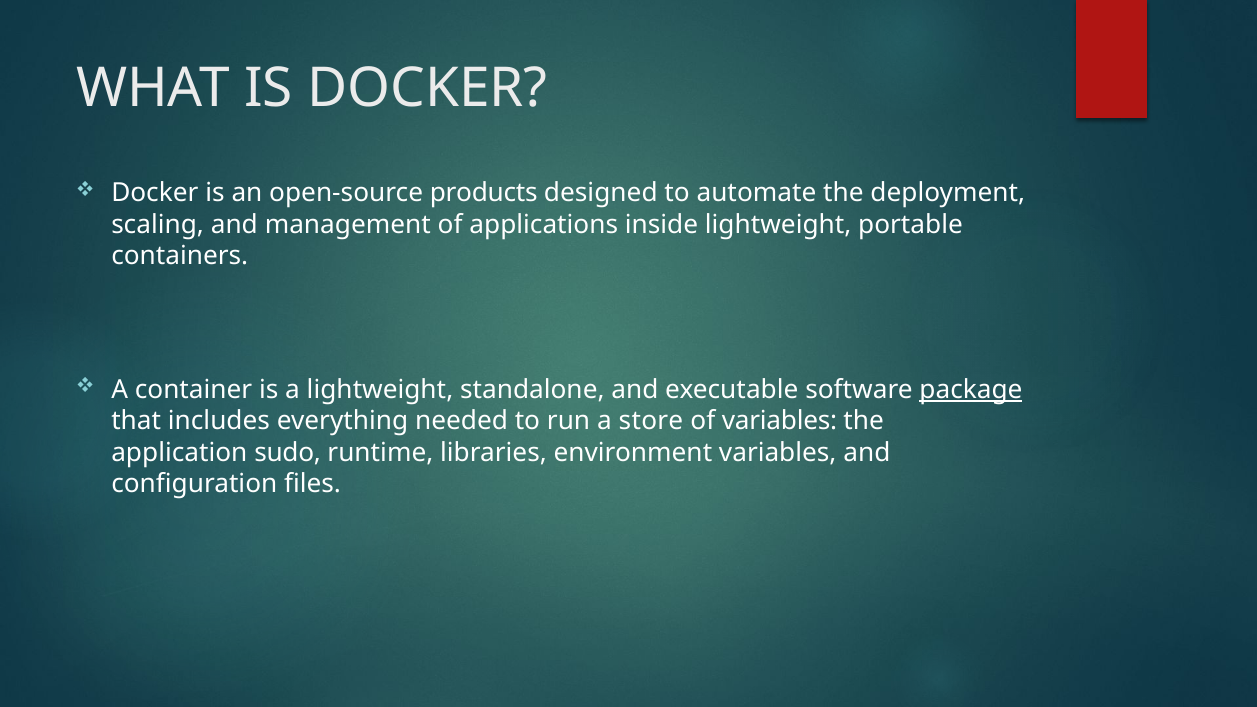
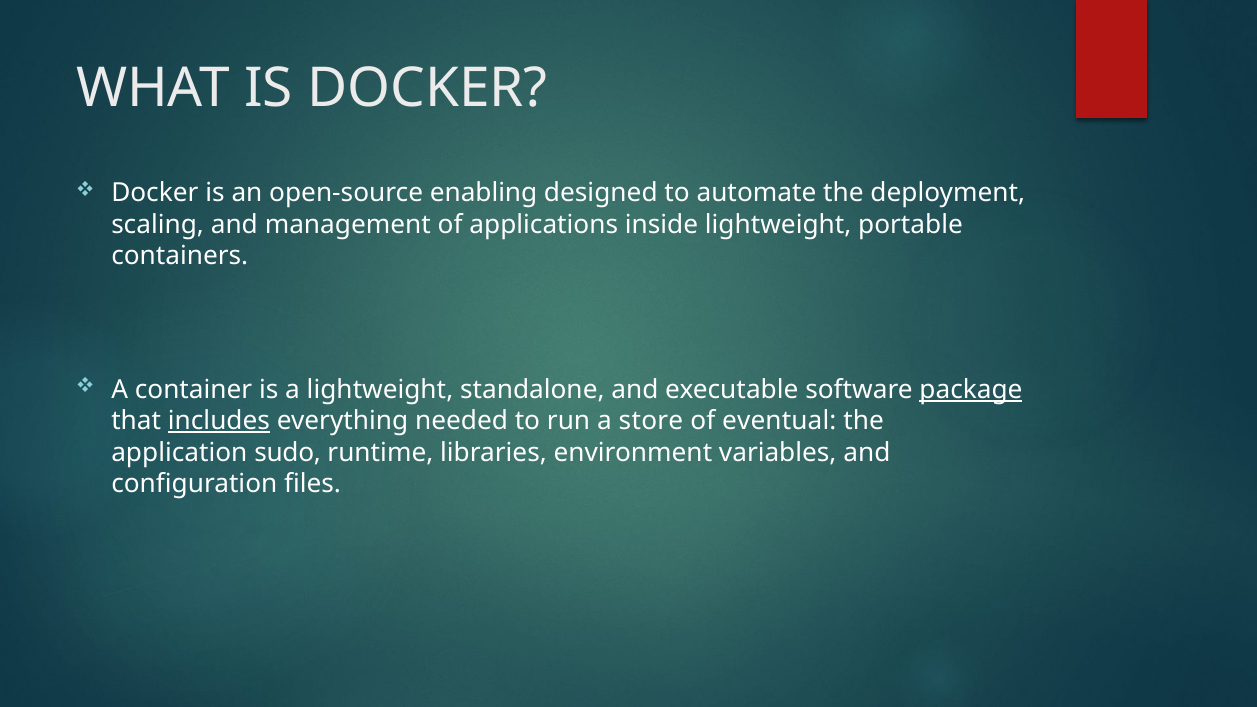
products: products -> enabling (484, 193)
includes underline: none -> present (219, 421)
of variables: variables -> eventual (779, 421)
